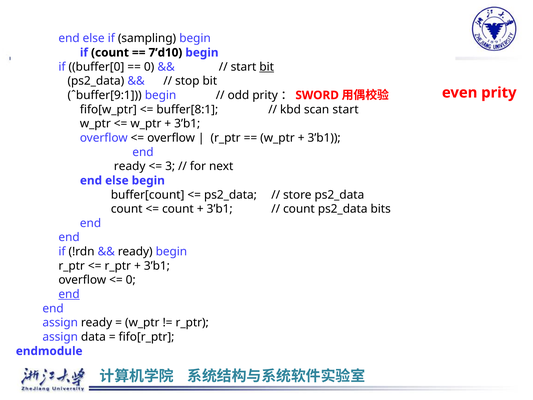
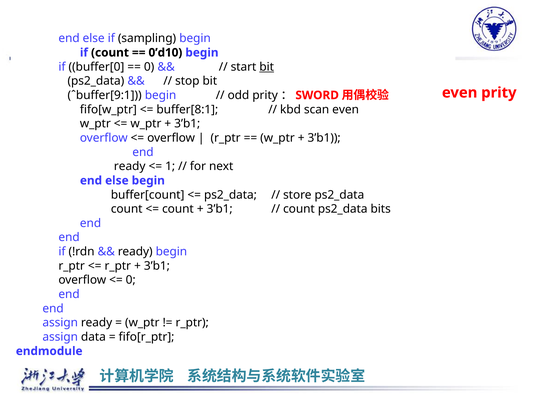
7’d10: 7’d10 -> 0’d10 (165, 53)
scan start: start -> even (346, 109)
3: 3 -> 1 (170, 166)
end underline: present -> none (69, 294)
